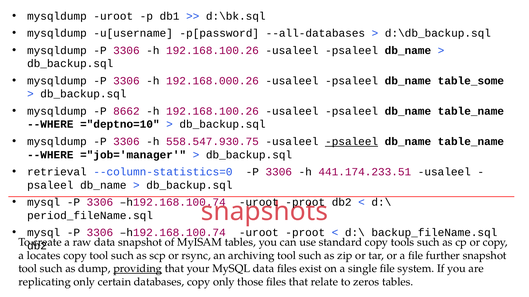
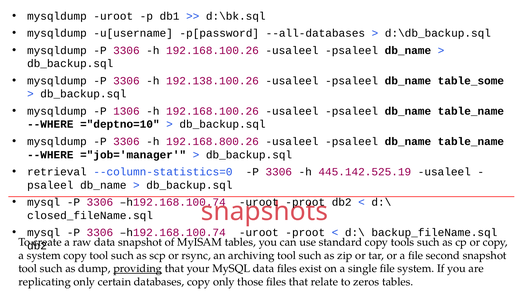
192.168.000.26: 192.168.000.26 -> 192.138.100.26 (212, 81)
8662: 8662 -> 1306 (126, 111)
558.547.930.75: 558.547.930.75 -> 192.168.800.26 (212, 142)
psaleel underline: present -> none (352, 142)
441.174.233.51: 441.174.233.51 -> 445.142.525.19 (365, 172)
period_fileName.sql: period_fileName.sql -> closed_fileName.sql (90, 216)
a locates: locates -> system (44, 256)
further: further -> second (443, 256)
